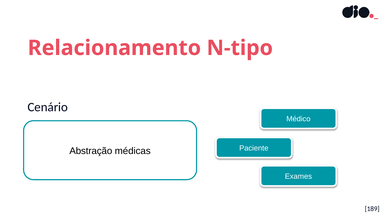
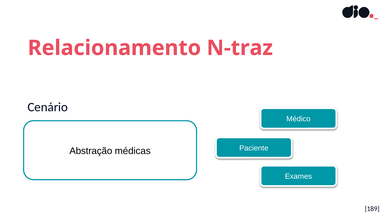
N-tipo: N-tipo -> N-traz (240, 48)
